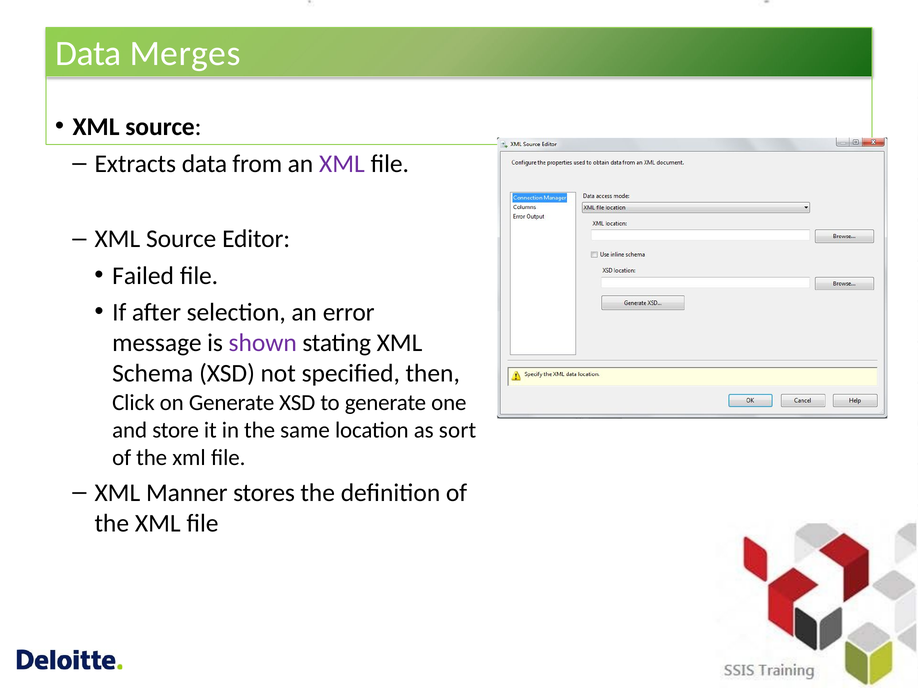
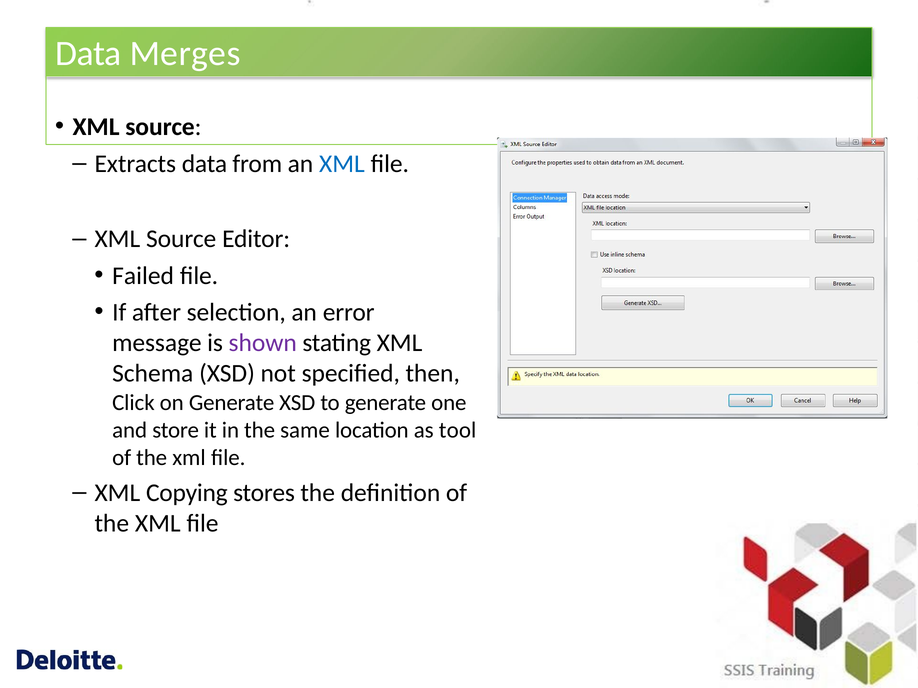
XML colour: purple -> blue (342, 164)
sort: sort -> tool (458, 430)
Manner: Manner -> Copying (187, 493)
